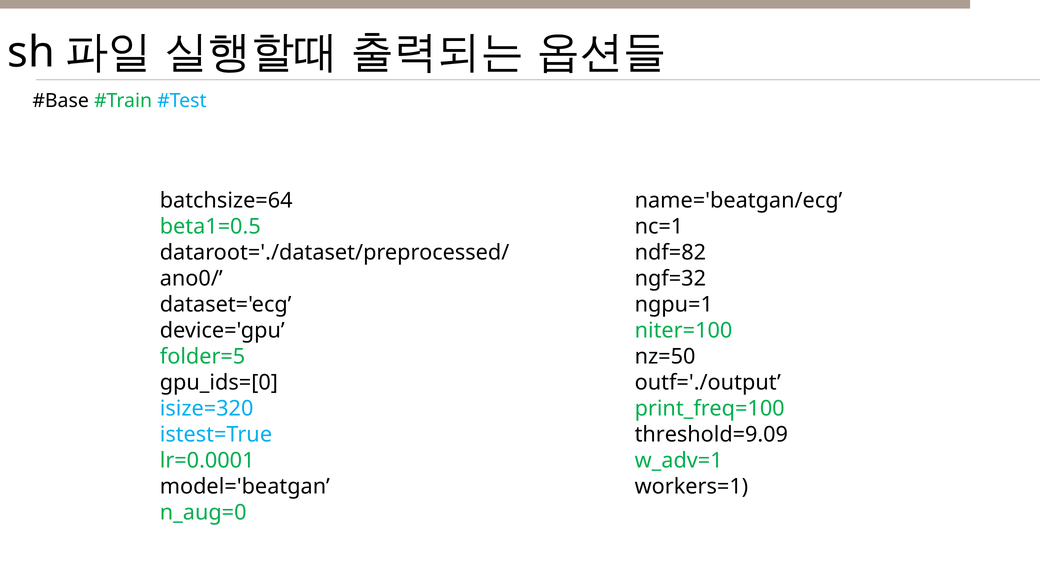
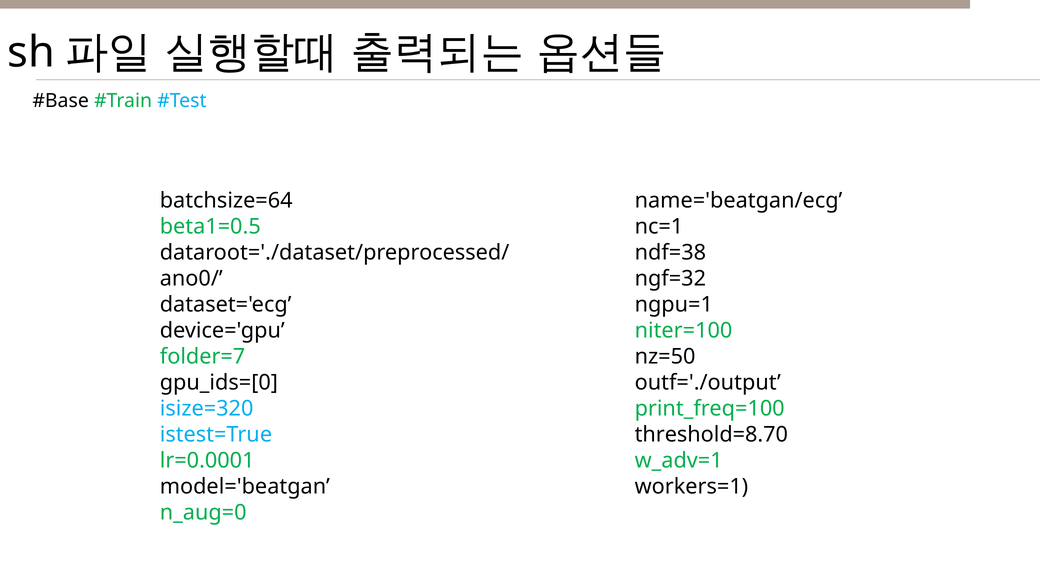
ndf=82: ndf=82 -> ndf=38 (670, 253)
folder=5: folder=5 -> folder=7 (203, 357)
threshold=9.09: threshold=9.09 -> threshold=8.70 (711, 435)
